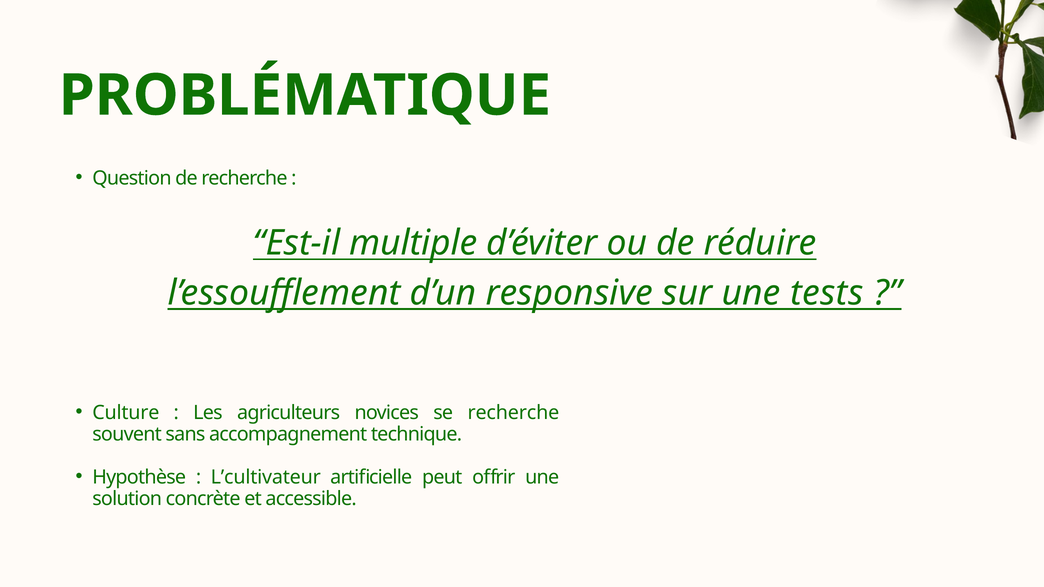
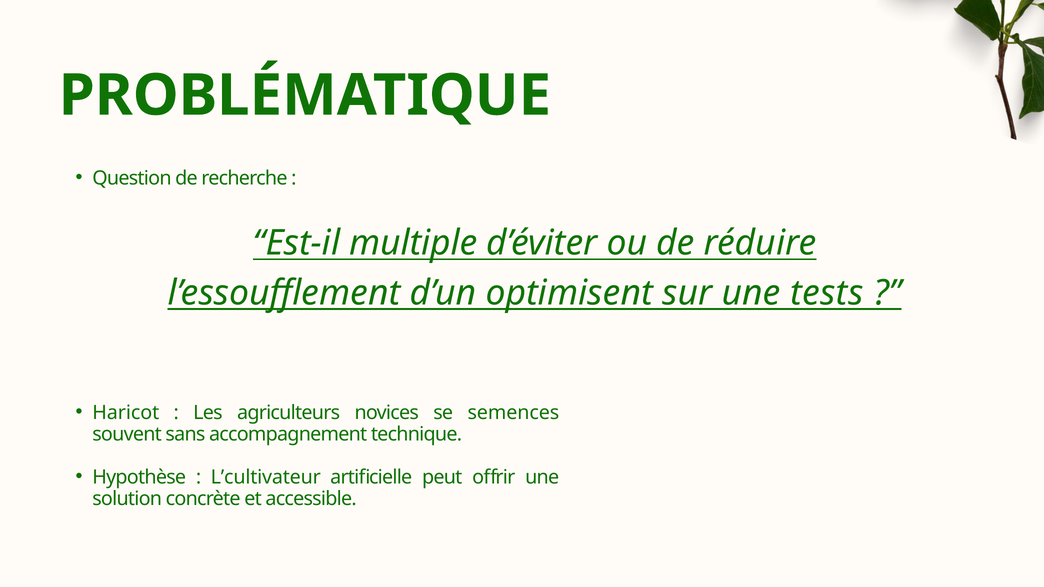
responsive: responsive -> optimisent (569, 293)
Culture: Culture -> Haricot (126, 413)
se recherche: recherche -> semences (513, 413)
